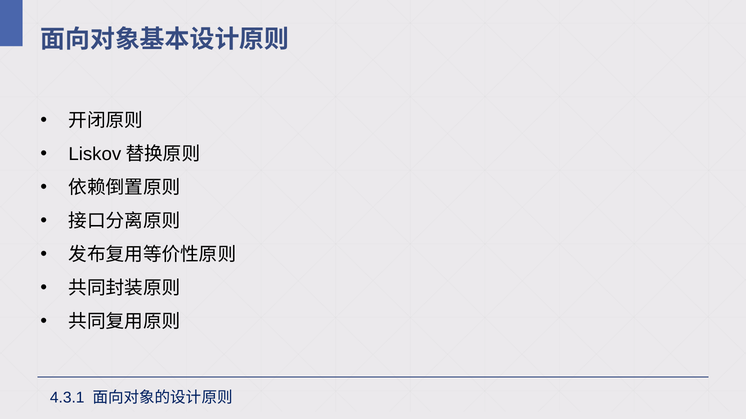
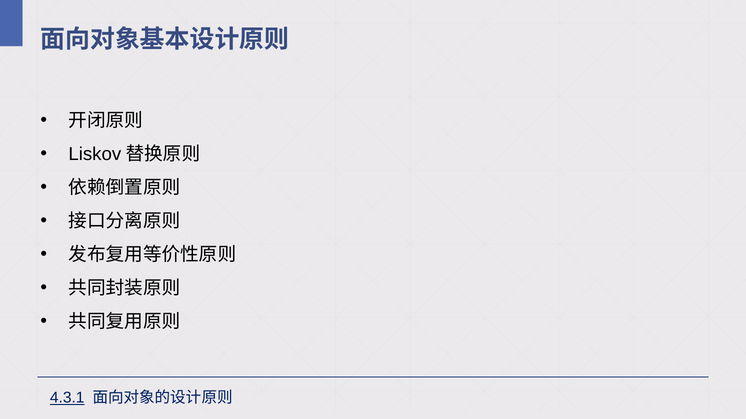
4.3.1 underline: none -> present (67, 398)
